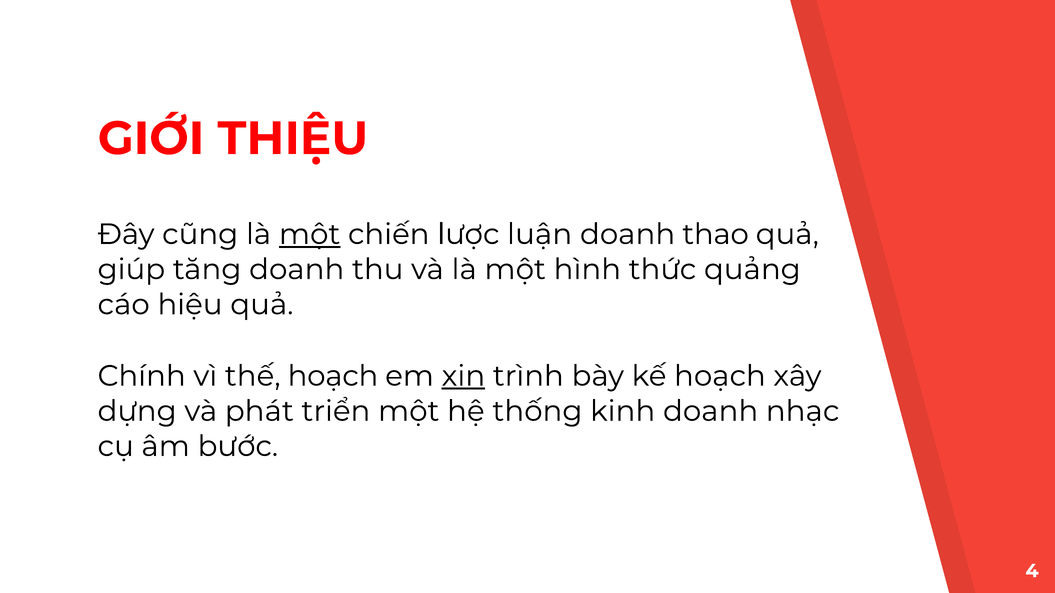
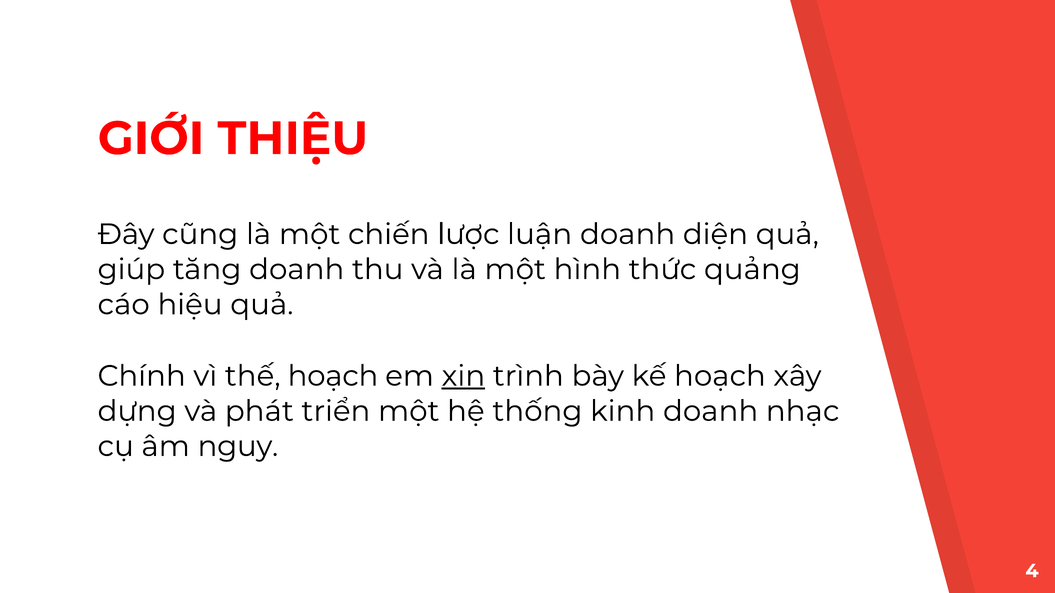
một underline: present -> none (310, 234)
thao: thao -> diện (715, 234)
bước: bước -> nguy (238, 447)
